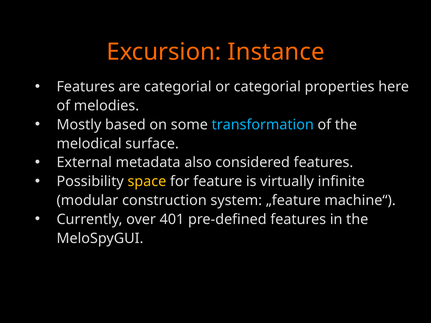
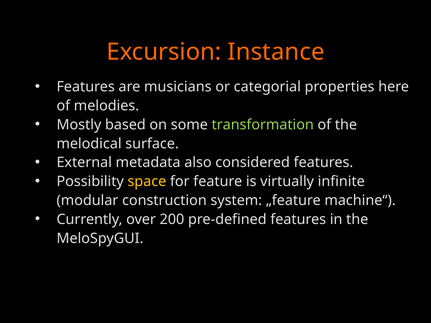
are categorial: categorial -> musicians (178, 87)
transformation colour: light blue -> light green (263, 125)
401: 401 -> 200 (172, 220)
